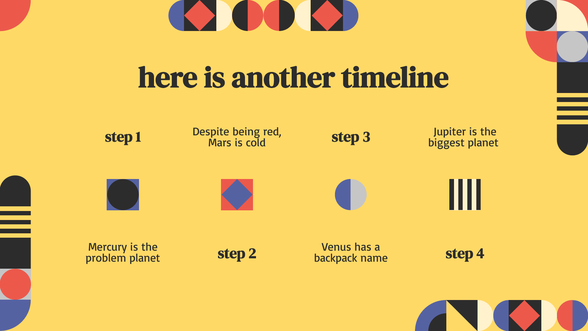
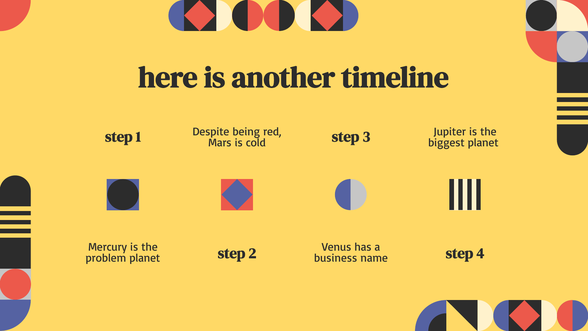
backpack: backpack -> business (336, 258)
